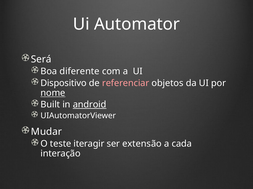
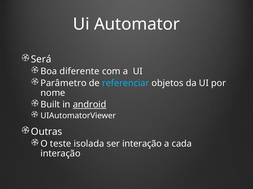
Dispositivo: Dispositivo -> Parâmetro (64, 83)
referenciar colour: pink -> light blue (126, 83)
nome underline: present -> none (53, 93)
Mudar: Mudar -> Outras (47, 132)
iteragir: iteragir -> isolada (89, 144)
ser extensão: extensão -> interação (142, 144)
